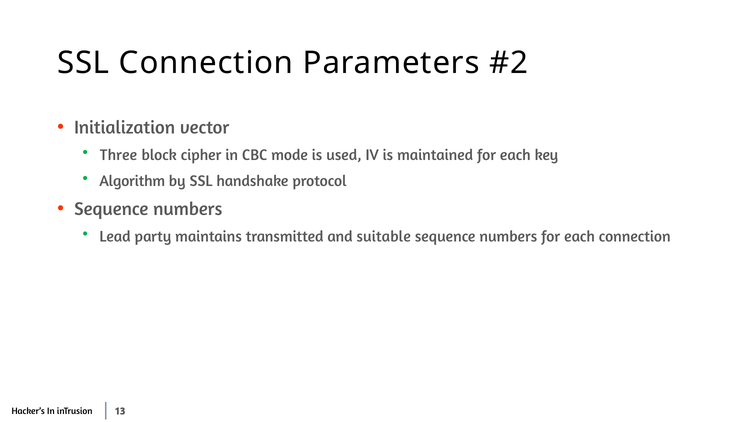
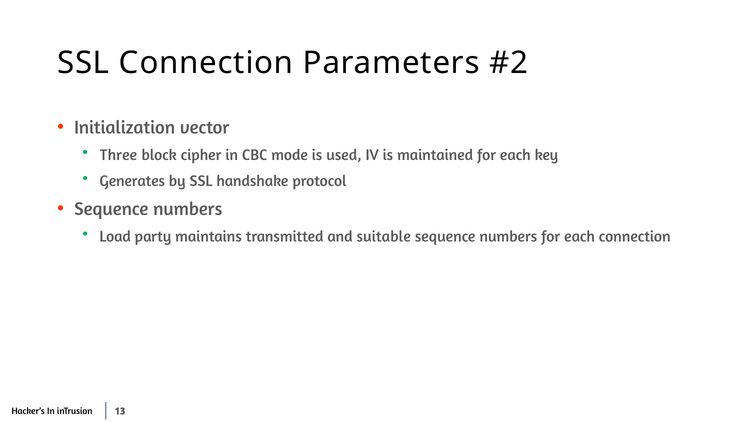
Algorithm: Algorithm -> Generates (132, 181)
Lead: Lead -> Load (115, 237)
